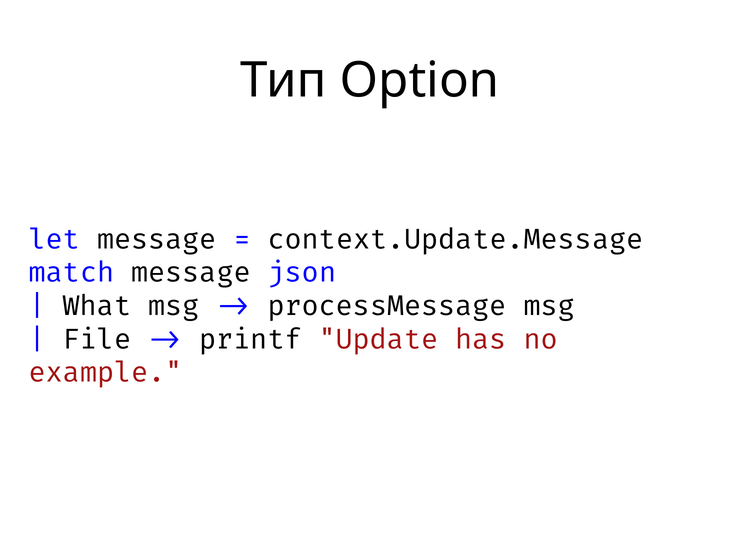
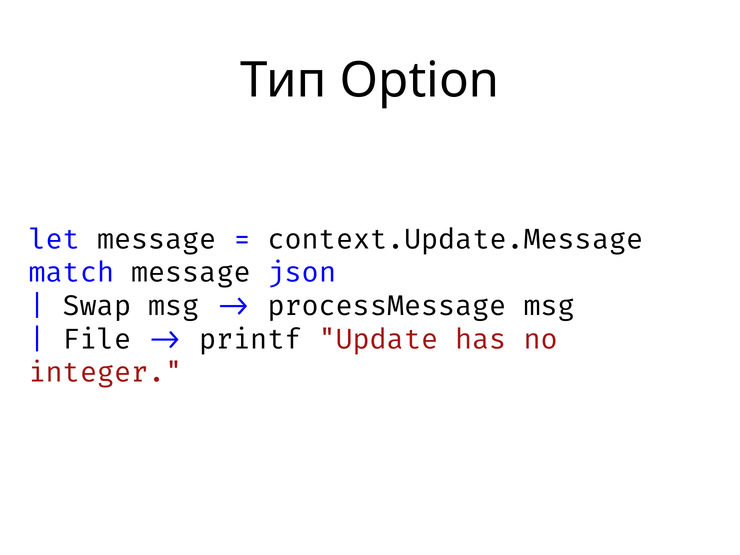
What: What -> Swap (97, 306)
example: example -> integer (106, 373)
